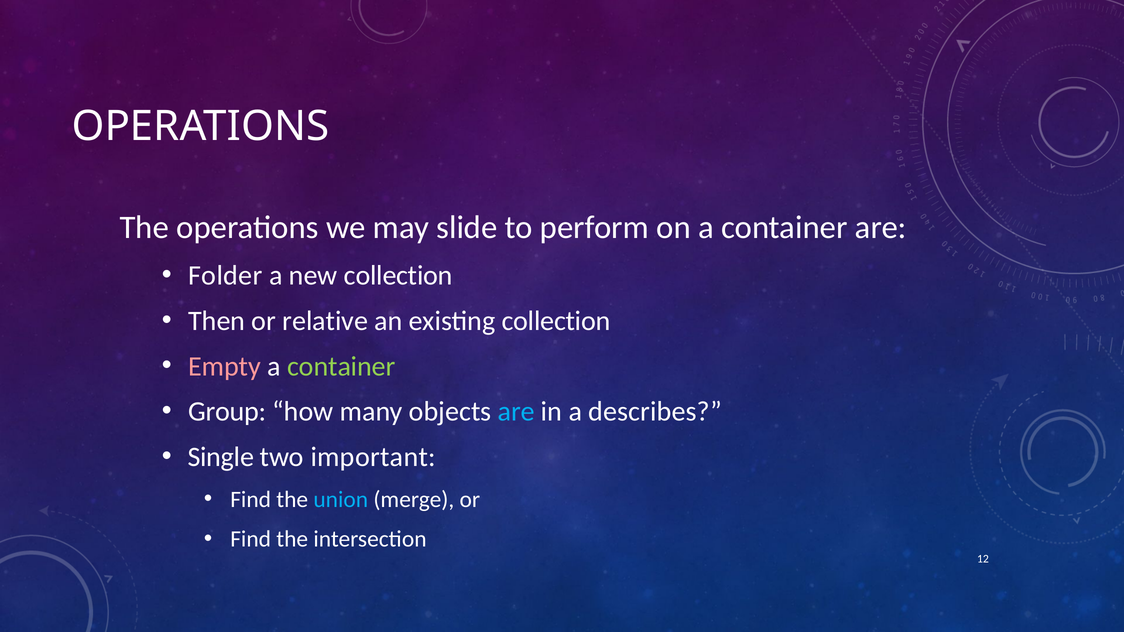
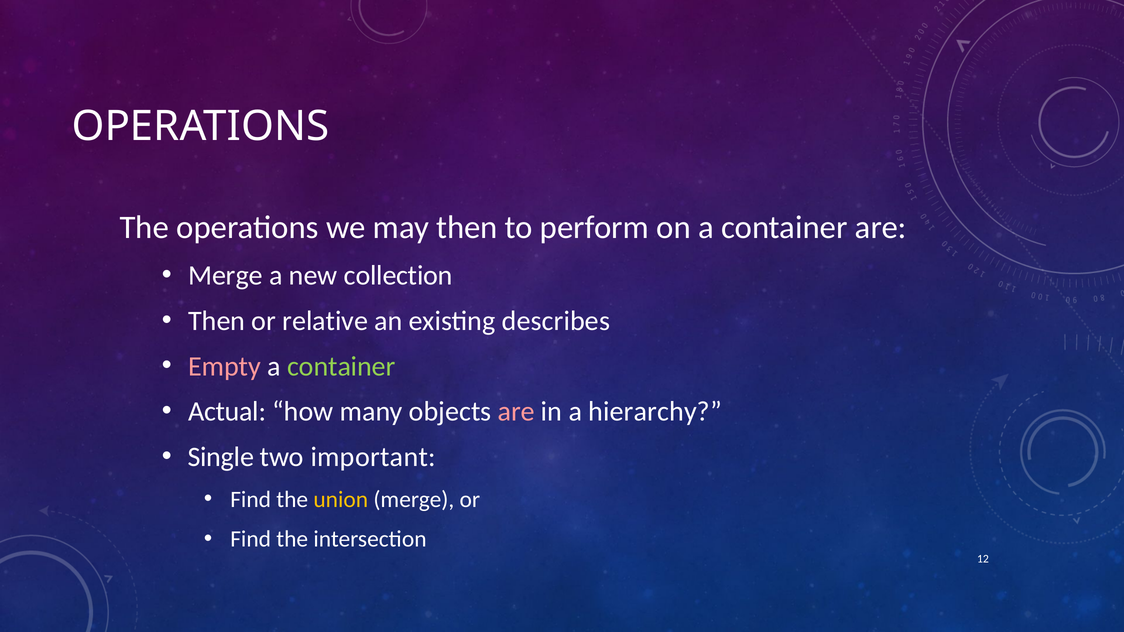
may slide: slide -> then (467, 228)
Folder: Folder -> Merge (225, 276)
existing collection: collection -> describes (556, 321)
Group: Group -> Actual (227, 412)
are colour: light blue -> pink (516, 412)
describes: describes -> hierarchy (655, 412)
union colour: light blue -> yellow (341, 500)
